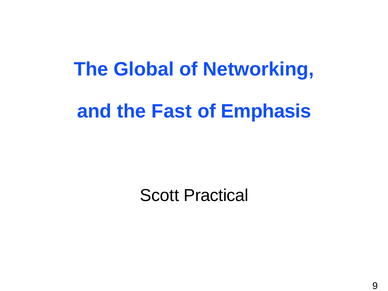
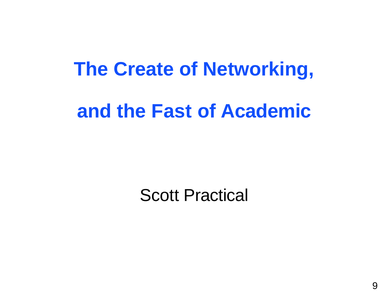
Global: Global -> Create (144, 69)
Emphasis: Emphasis -> Academic (266, 111)
